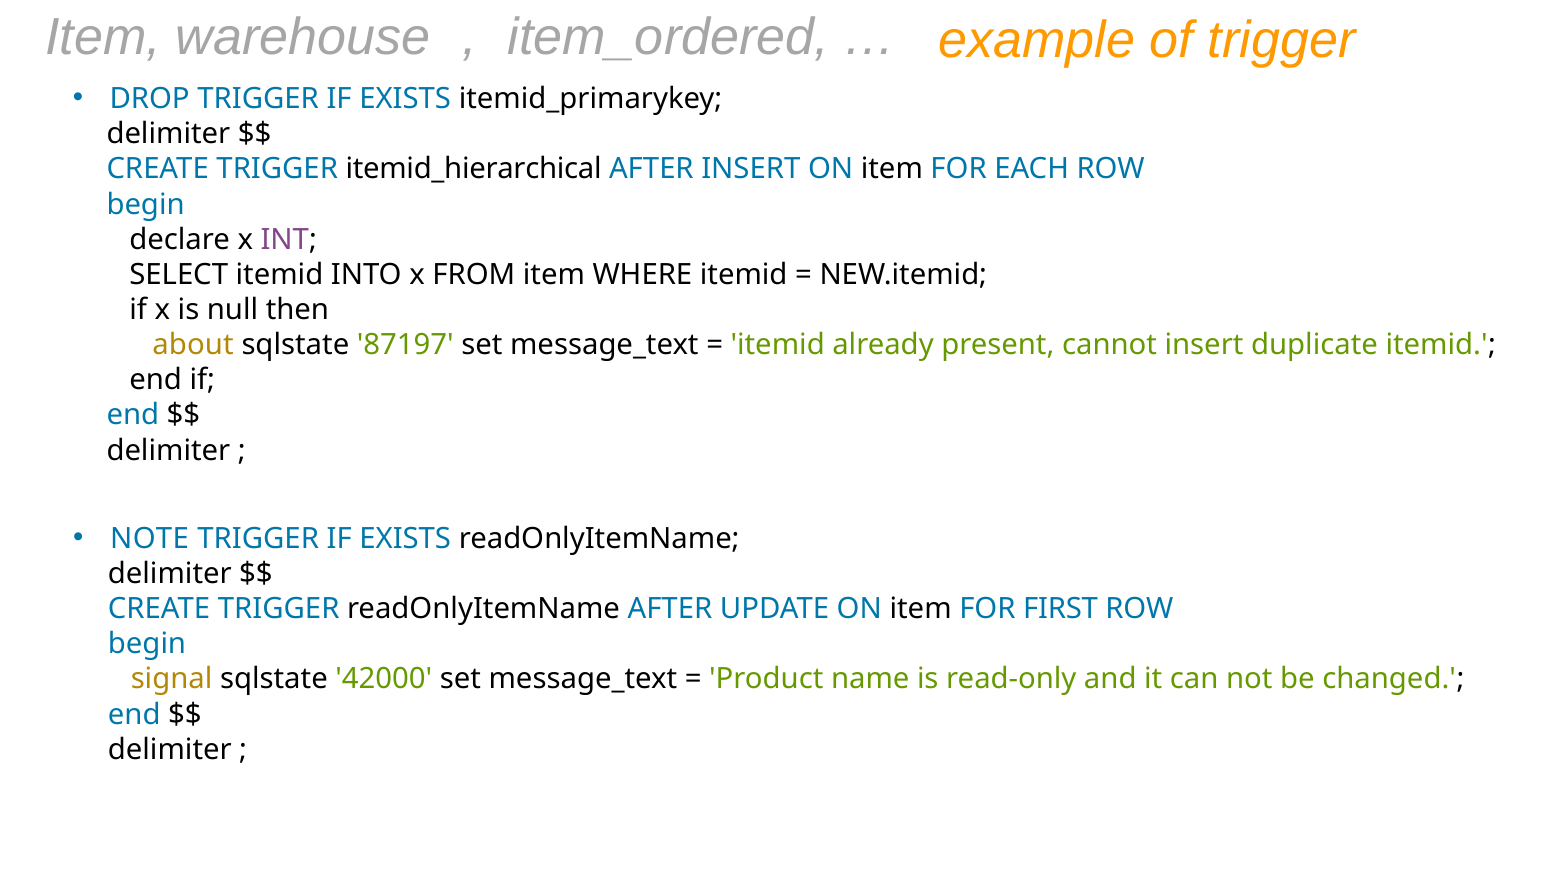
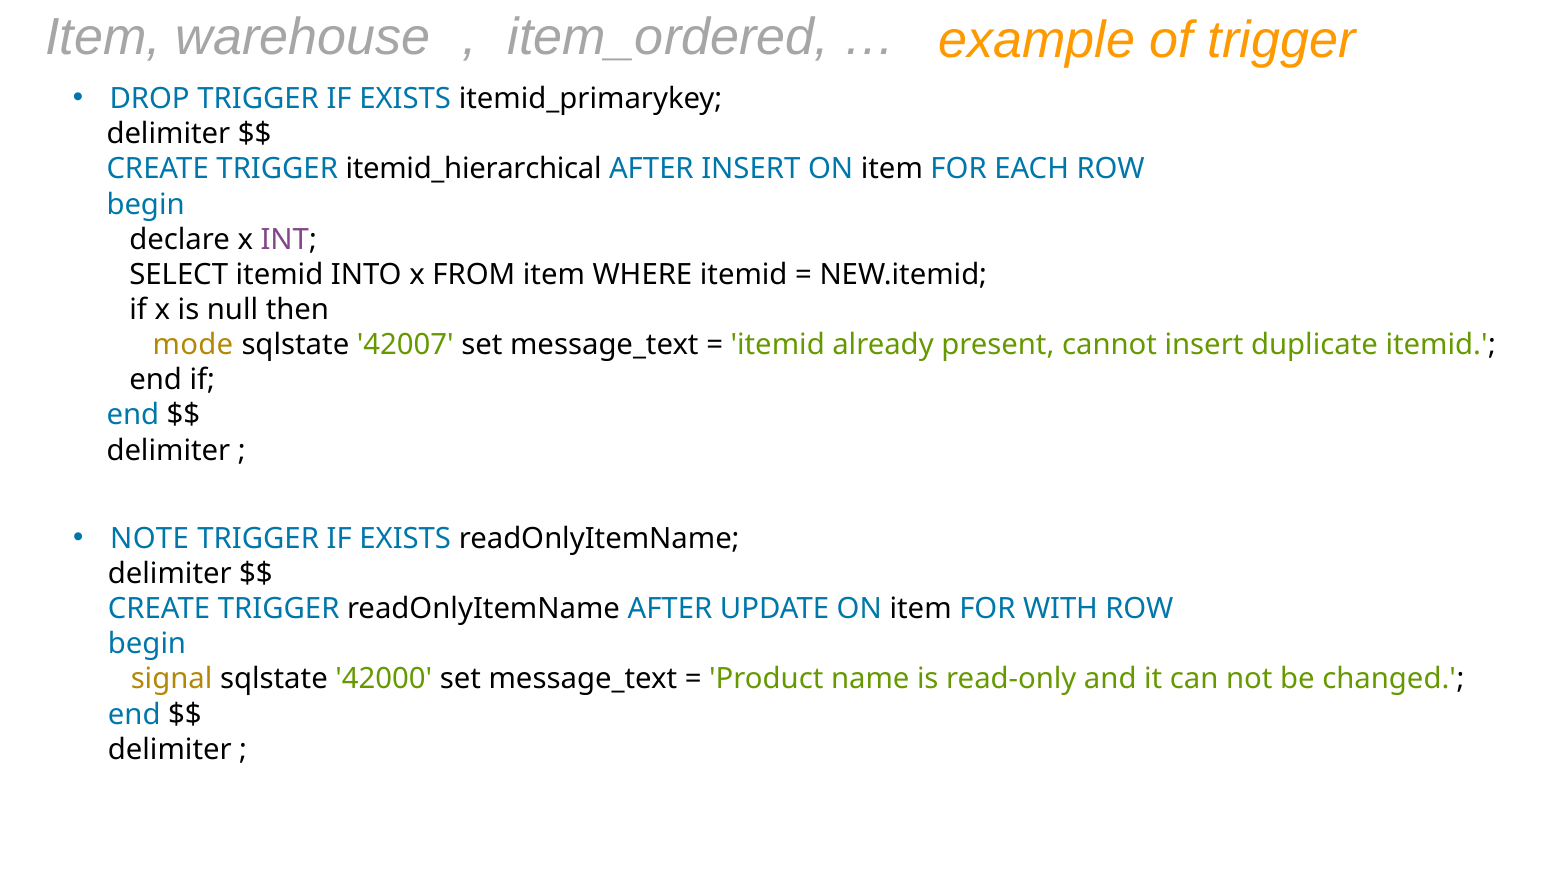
about: about -> mode (193, 345)
87197: 87197 -> 42007 (405, 345)
FIRST: FIRST -> WITH (1060, 609)
